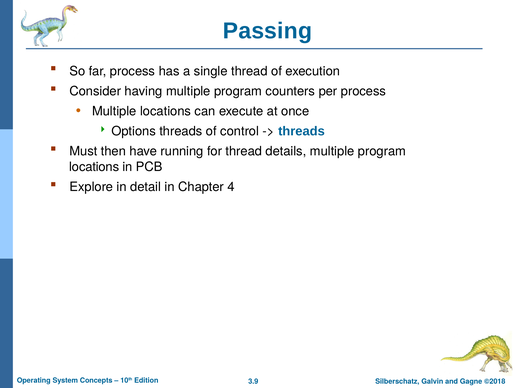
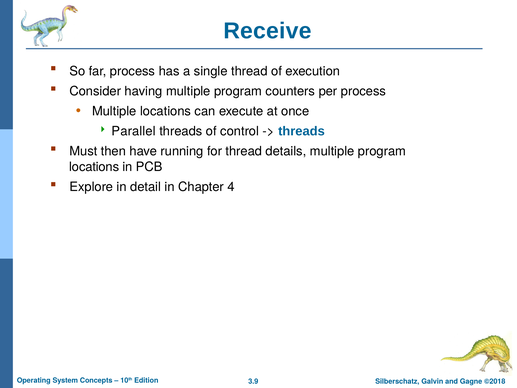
Passing: Passing -> Receive (267, 31)
Options: Options -> Parallel (134, 131)
